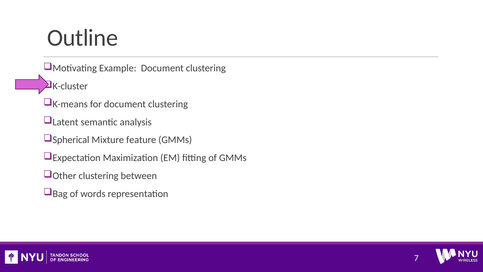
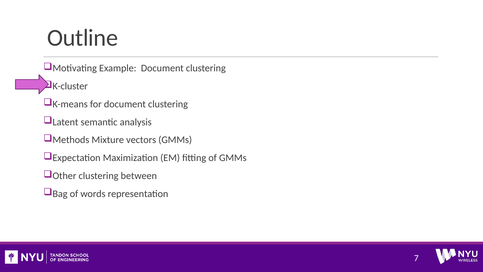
Spherical: Spherical -> Methods (71, 140)
feature: feature -> vectors (141, 140)
